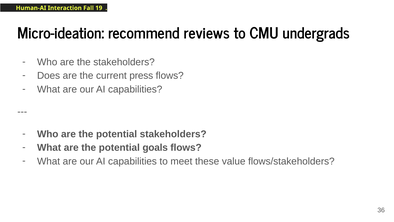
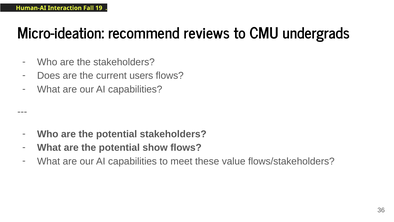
press: press -> users (141, 76)
goals: goals -> show (155, 147)
